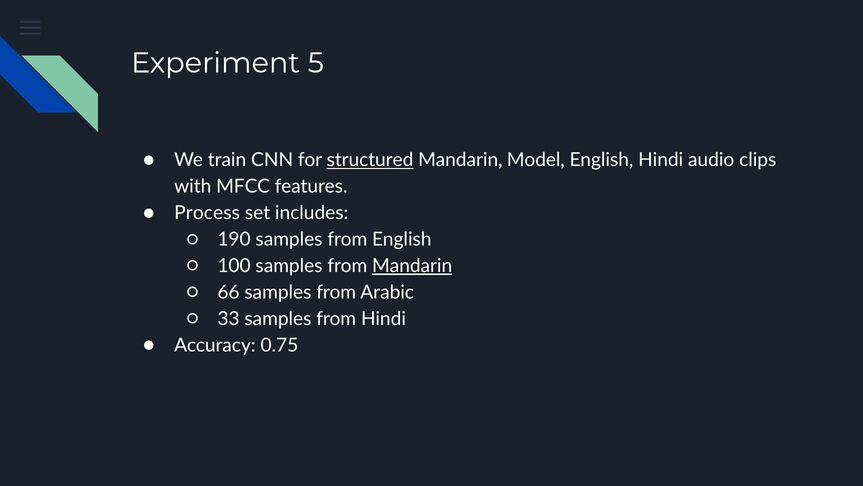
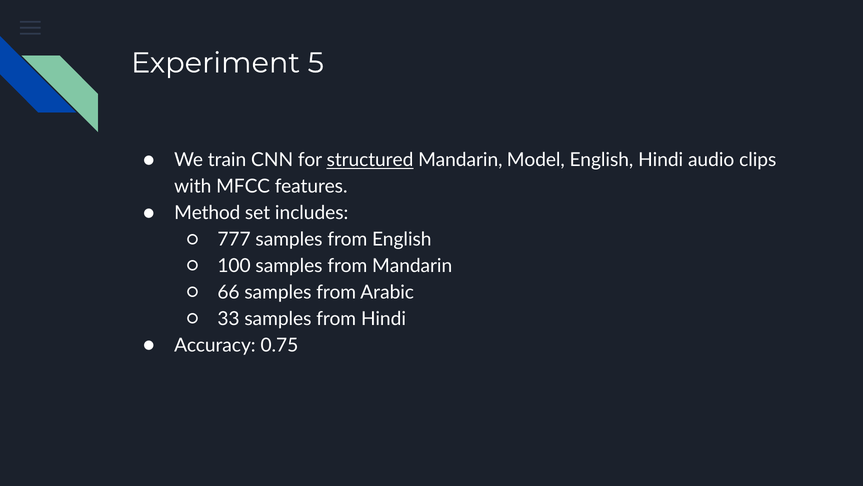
Process: Process -> Method (207, 213)
190: 190 -> 777 (234, 239)
Mandarin underline: present -> none (412, 266)
